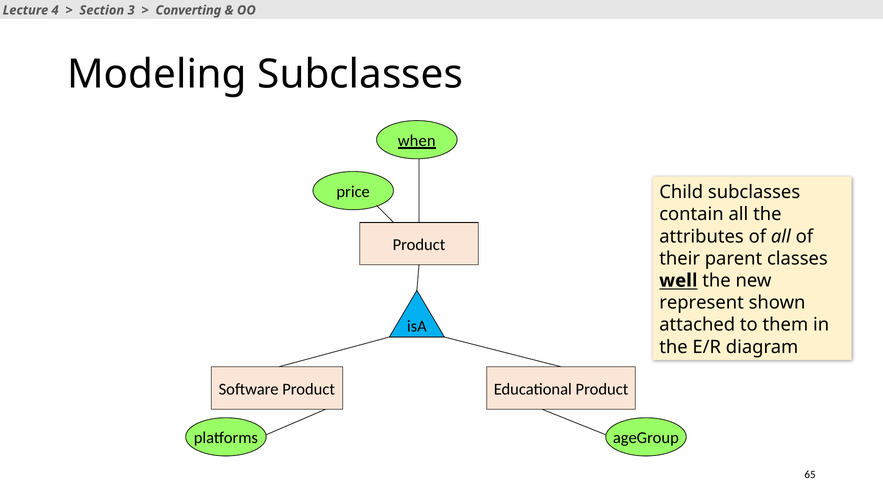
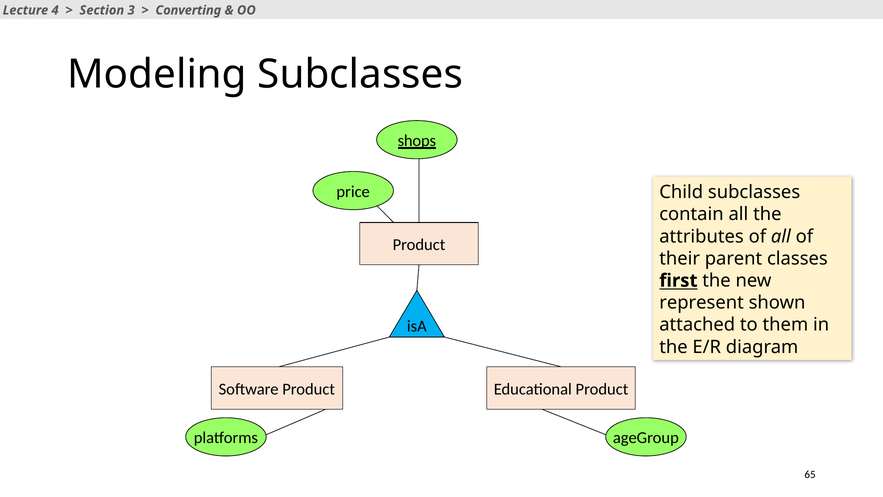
when: when -> shops (417, 141)
well: well -> first (678, 280)
